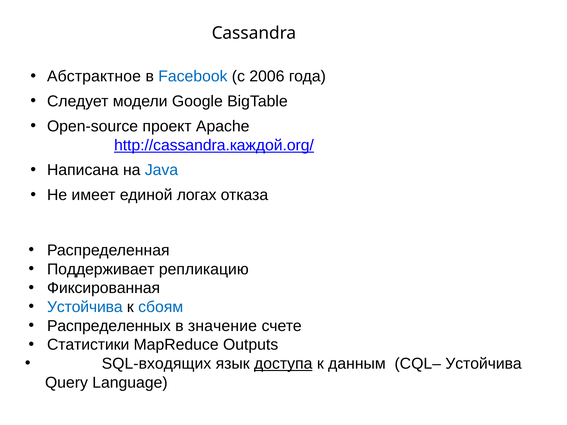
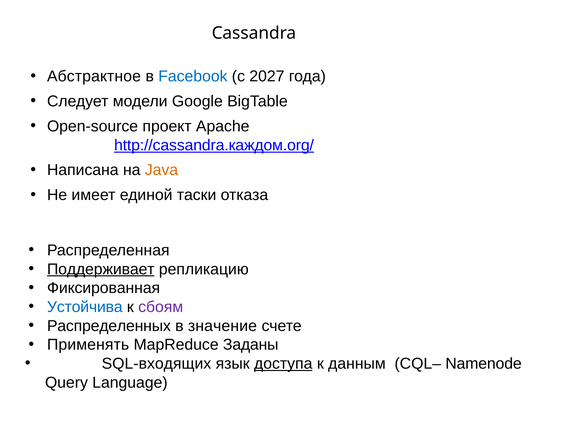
2006: 2006 -> 2027 (267, 76)
http://cassandra.каждой.org/: http://cassandra.каждой.org/ -> http://cassandra.каждом.org/ (214, 145)
Java colour: blue -> orange (161, 170)
логах: логах -> таски (197, 195)
Поддерживает underline: none -> present (101, 269)
сбоям colour: blue -> purple (161, 307)
Статистики: Статистики -> Применять (88, 345)
Outputs: Outputs -> Заданы (251, 345)
CQL– Устойчива: Устойчива -> Namenode (484, 364)
